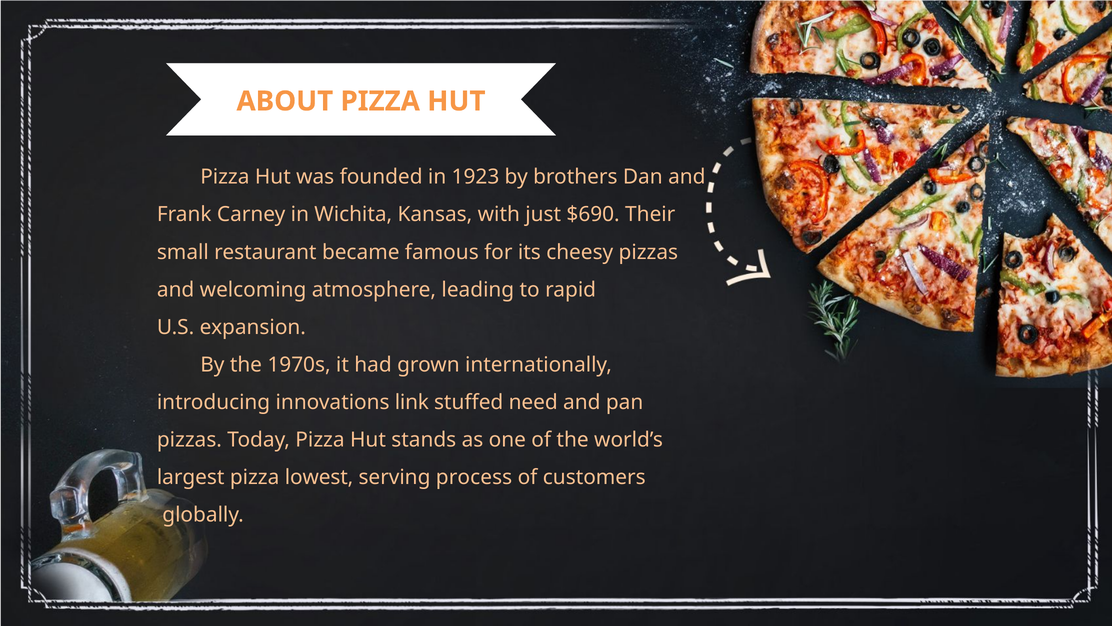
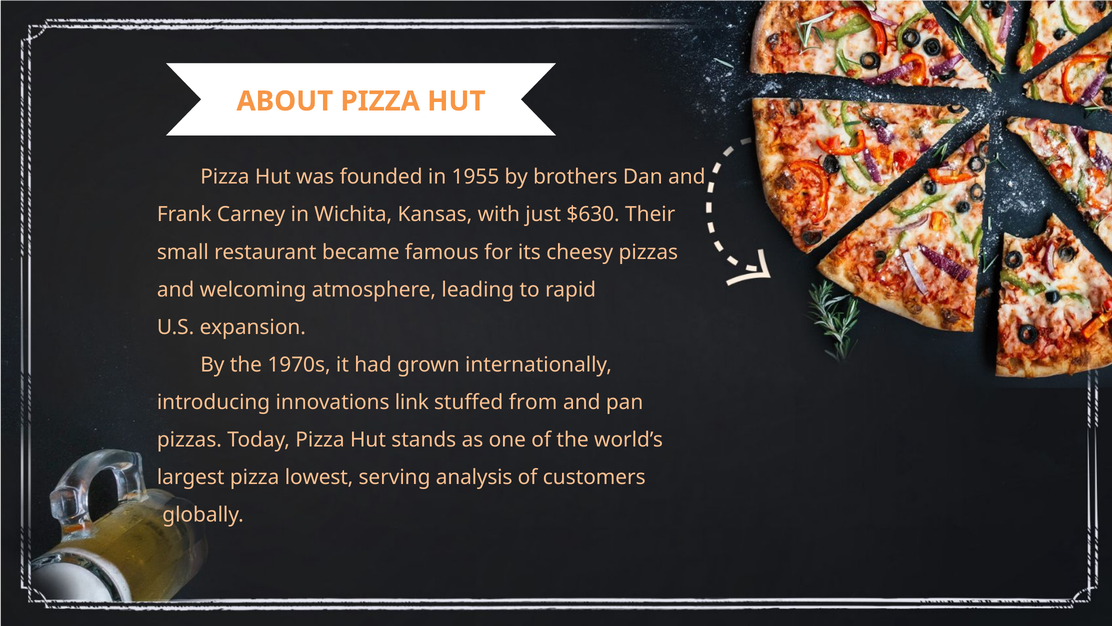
1923: 1923 -> 1955 (475, 177)
$690: $690 -> $630 (593, 214)
need: need -> from (533, 402)
process: process -> analysis (474, 477)
